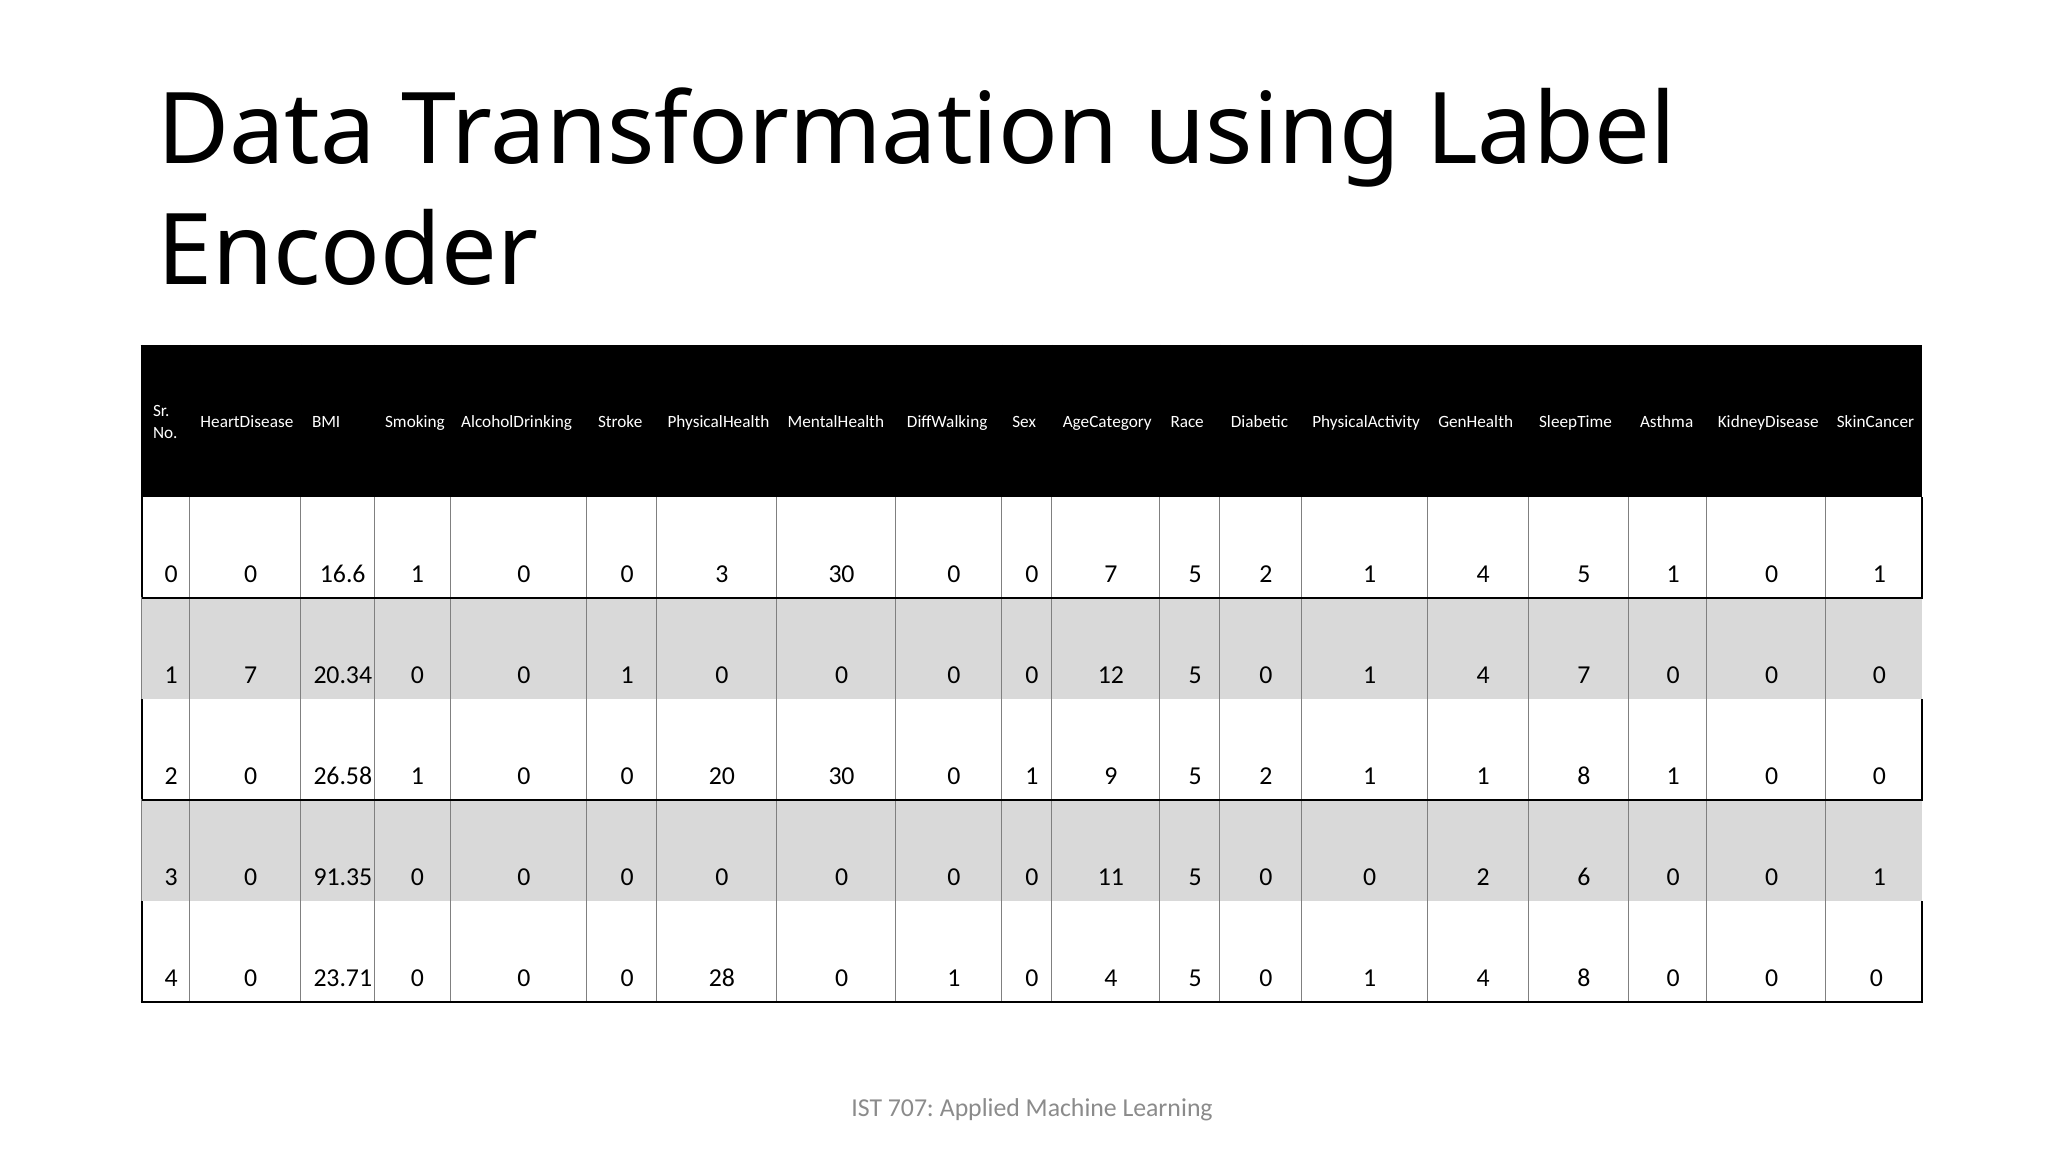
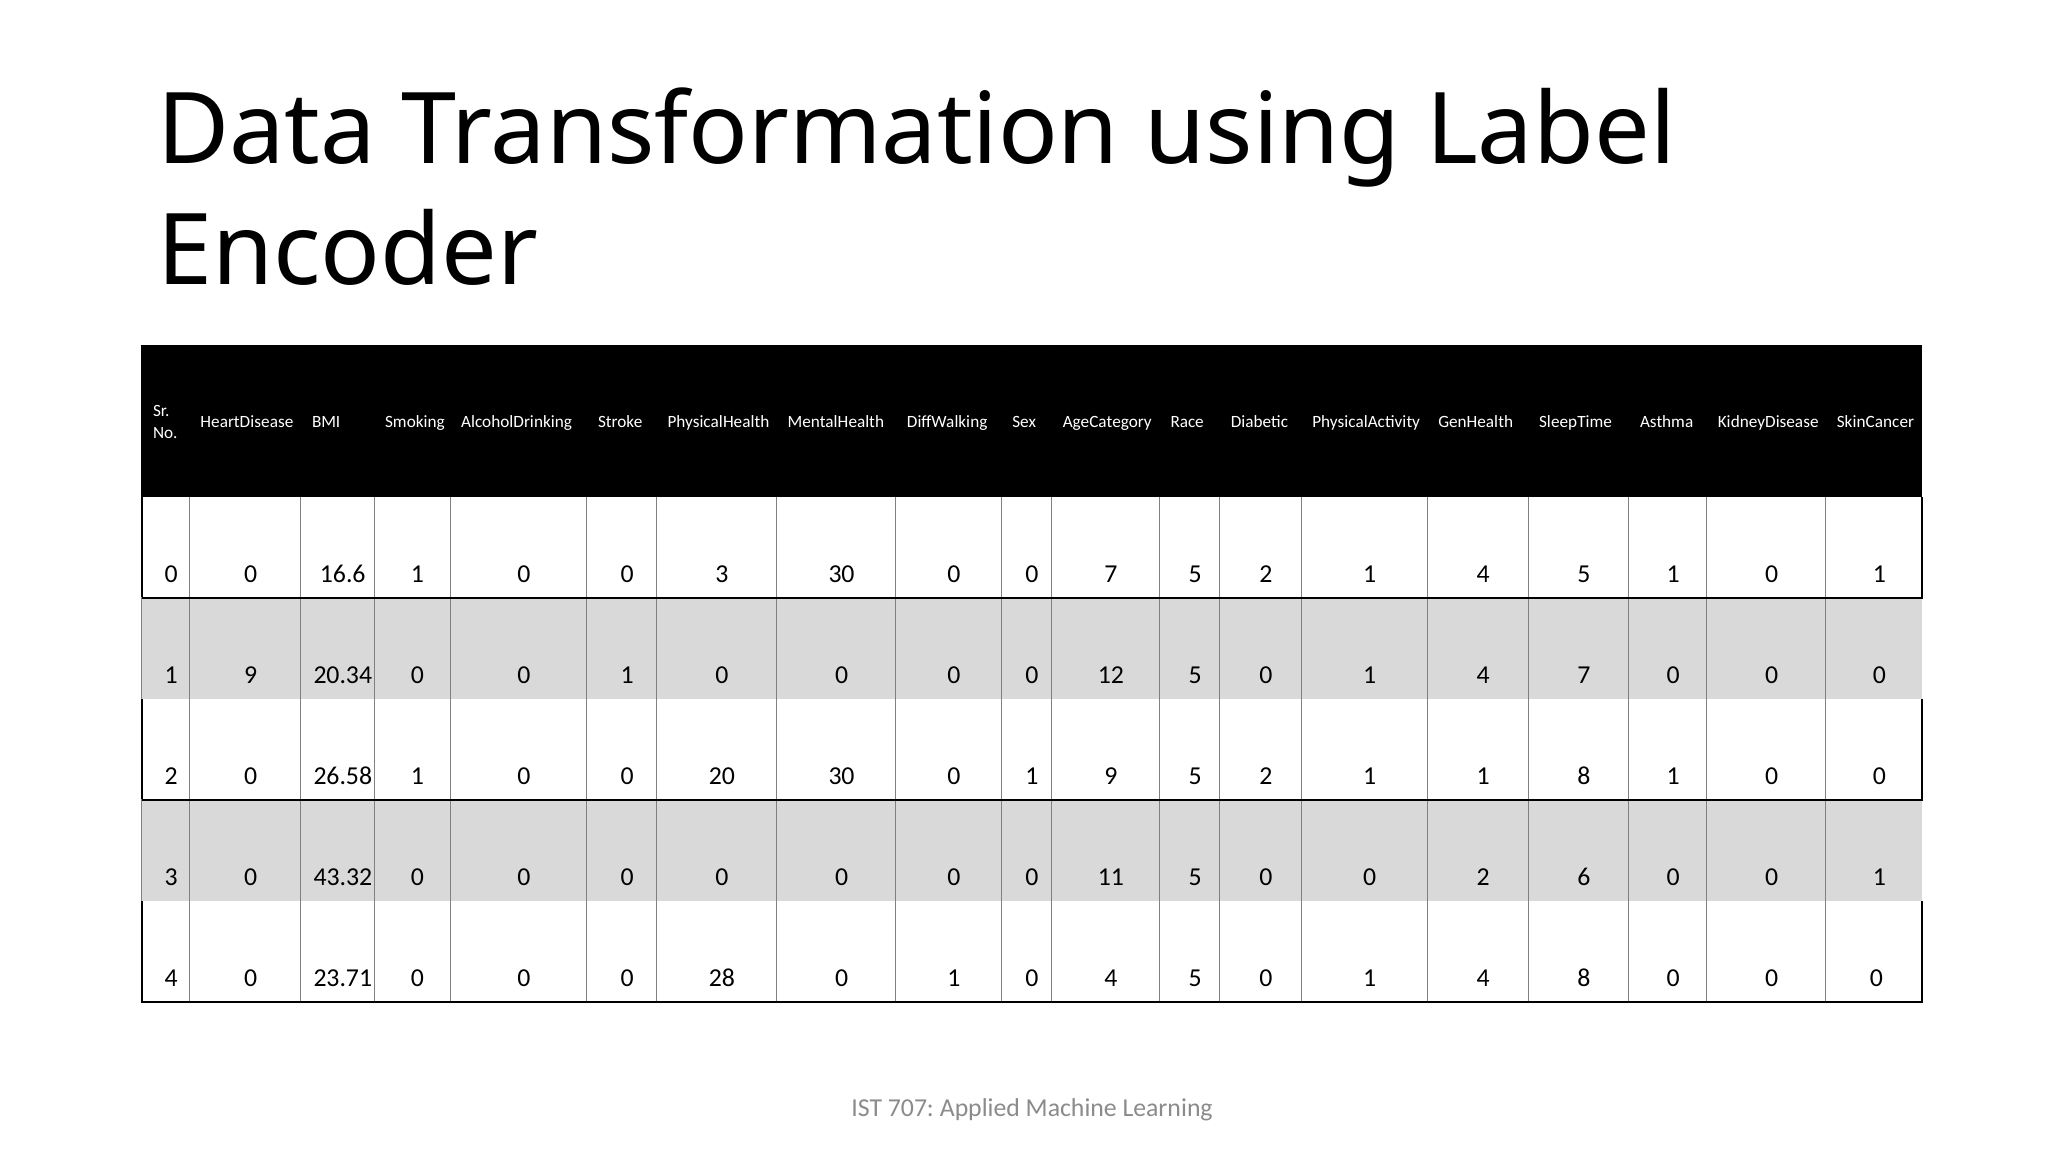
7: 7 -> 9 (251, 675)
91.35: 91.35 -> 43.32 (343, 877)
